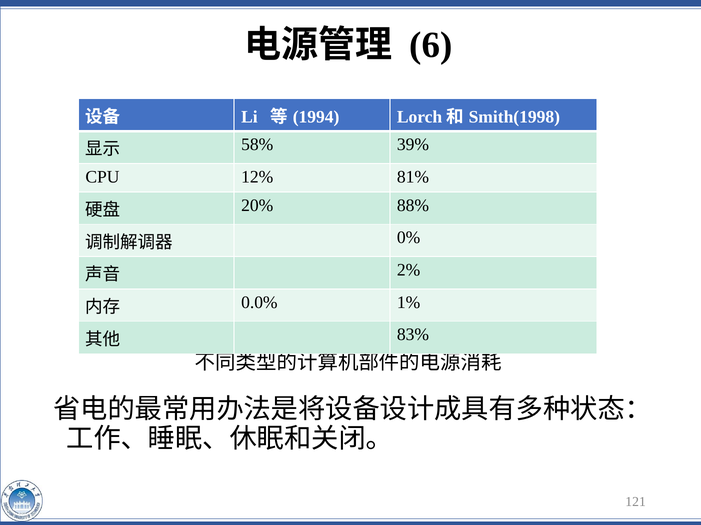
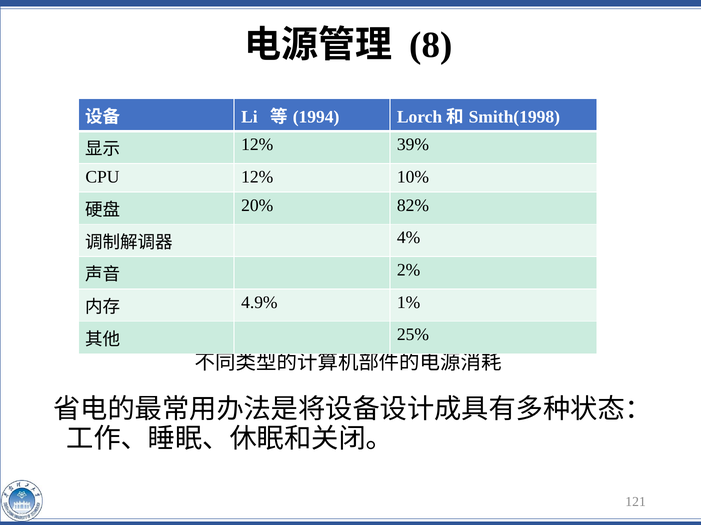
6: 6 -> 8 (431, 45)
58%: 58% -> 12% (257, 145)
81%: 81% -> 10% (413, 177)
88%: 88% -> 82% (413, 206)
0%: 0% -> 4% (409, 238)
0.0%: 0.0% -> 4.9% (259, 303)
83%: 83% -> 25% (413, 335)
